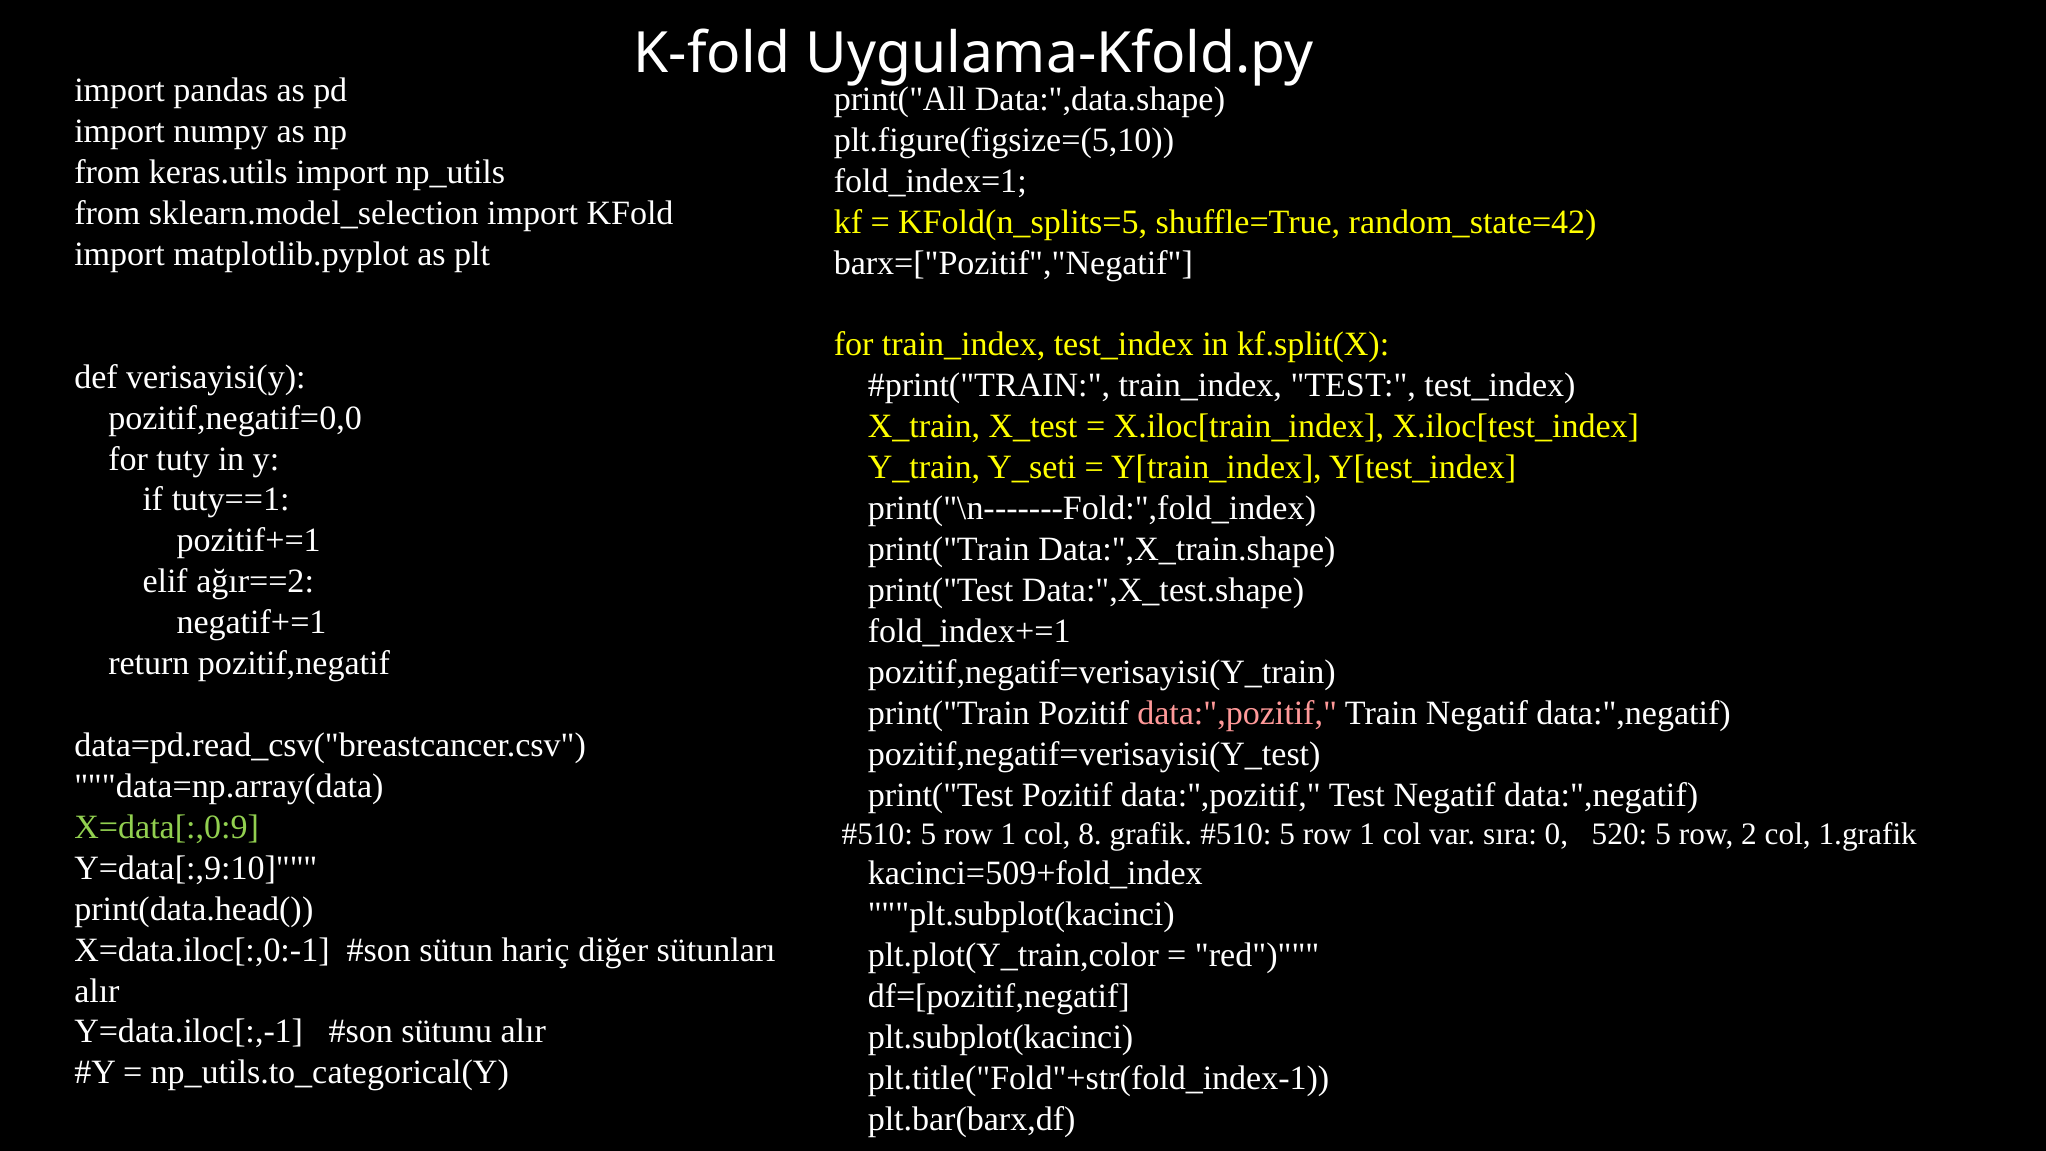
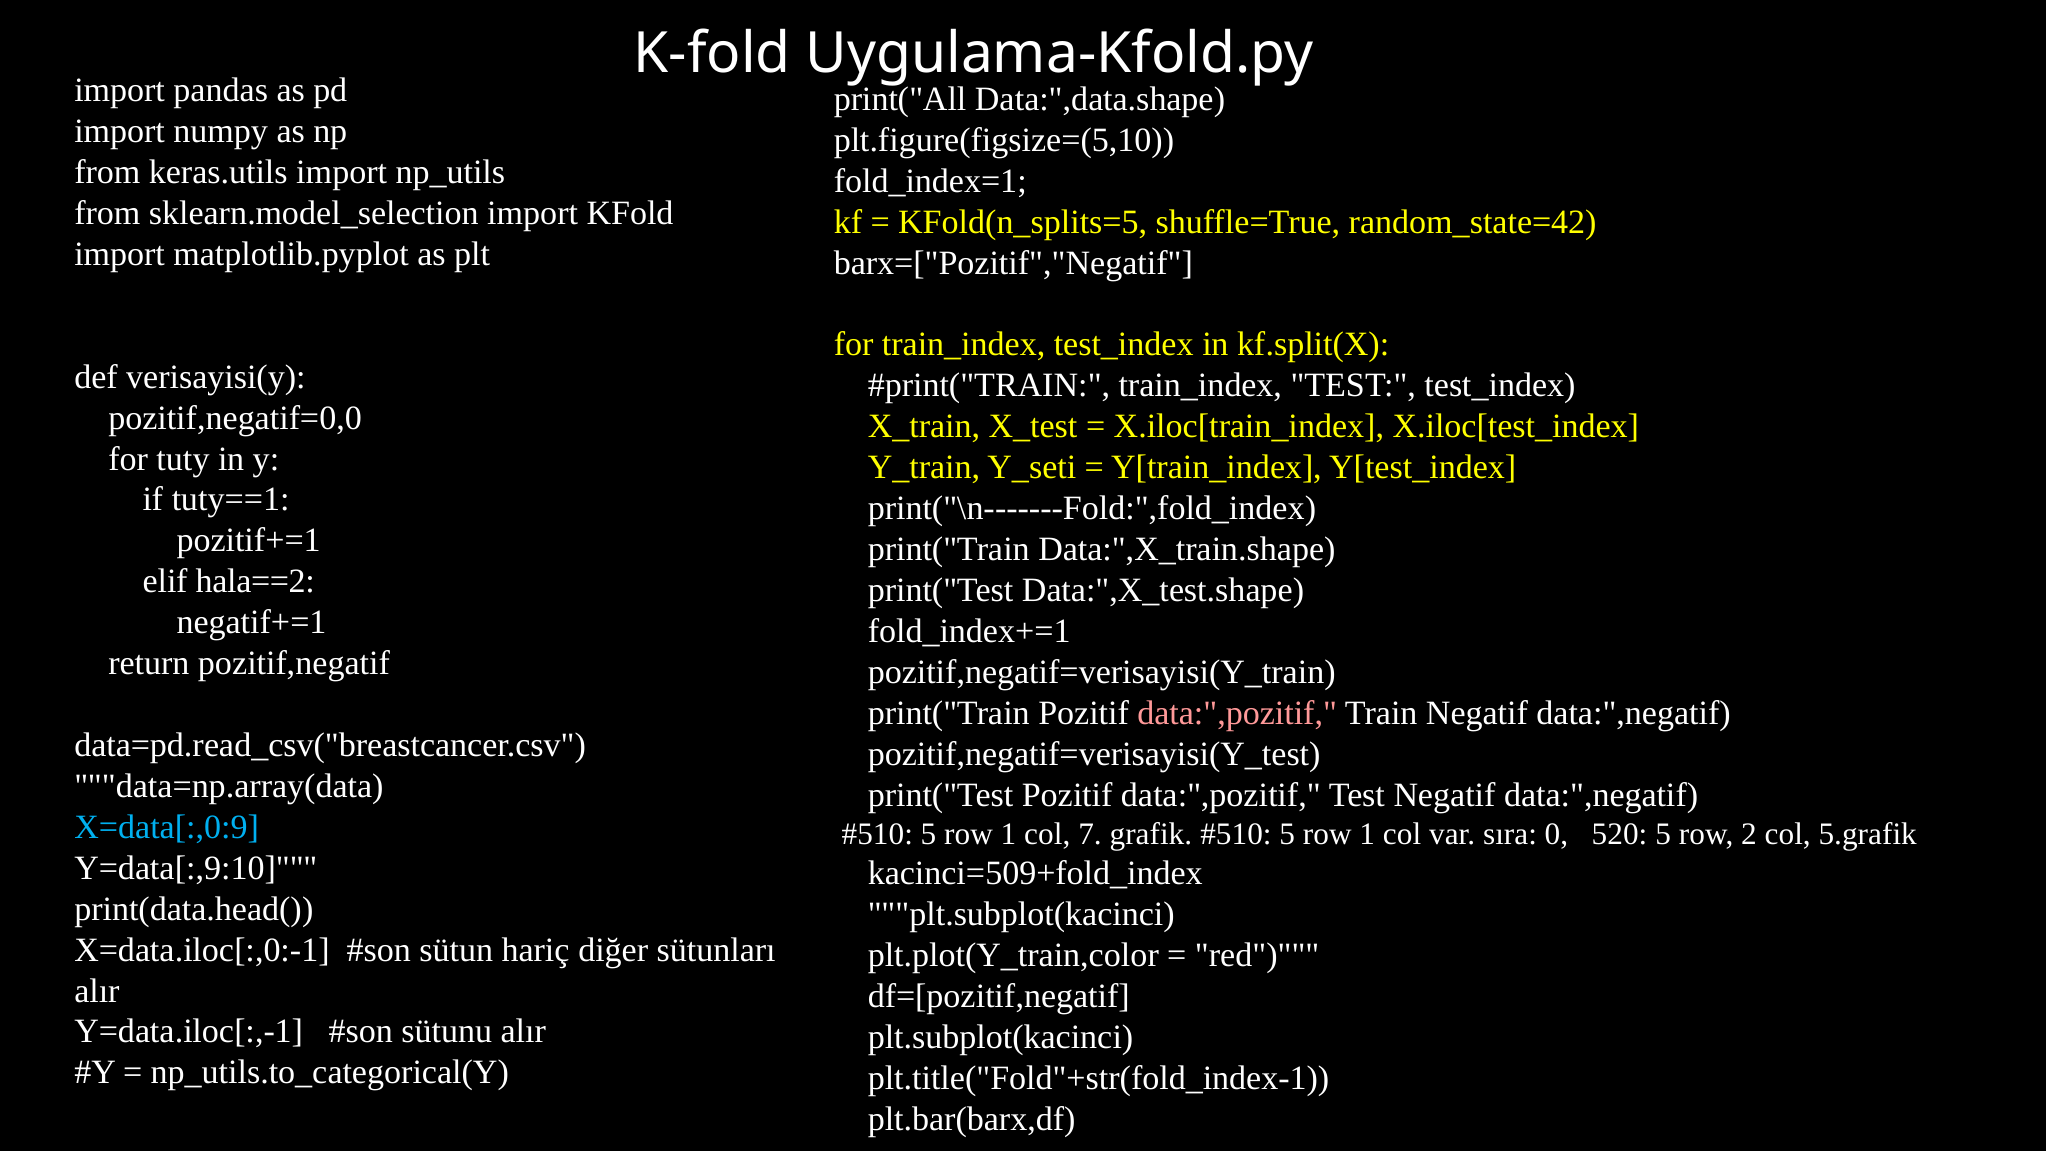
ağır==2: ağır==2 -> hala==2 (255, 582)
X=data[:,0:9 colour: light green -> light blue (167, 827)
8: 8 -> 7 (1090, 834)
1.grafik: 1.grafik -> 5.grafik (1868, 834)
